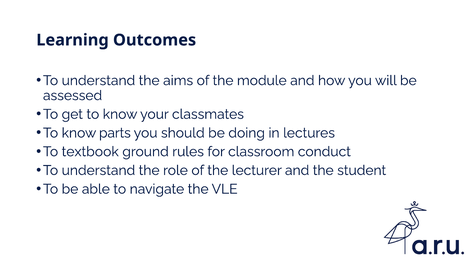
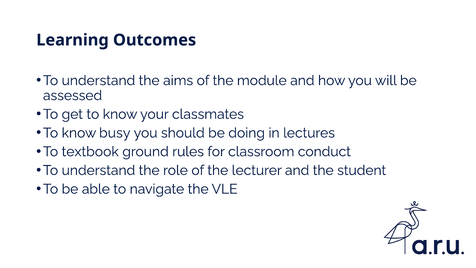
parts: parts -> busy (115, 133)
